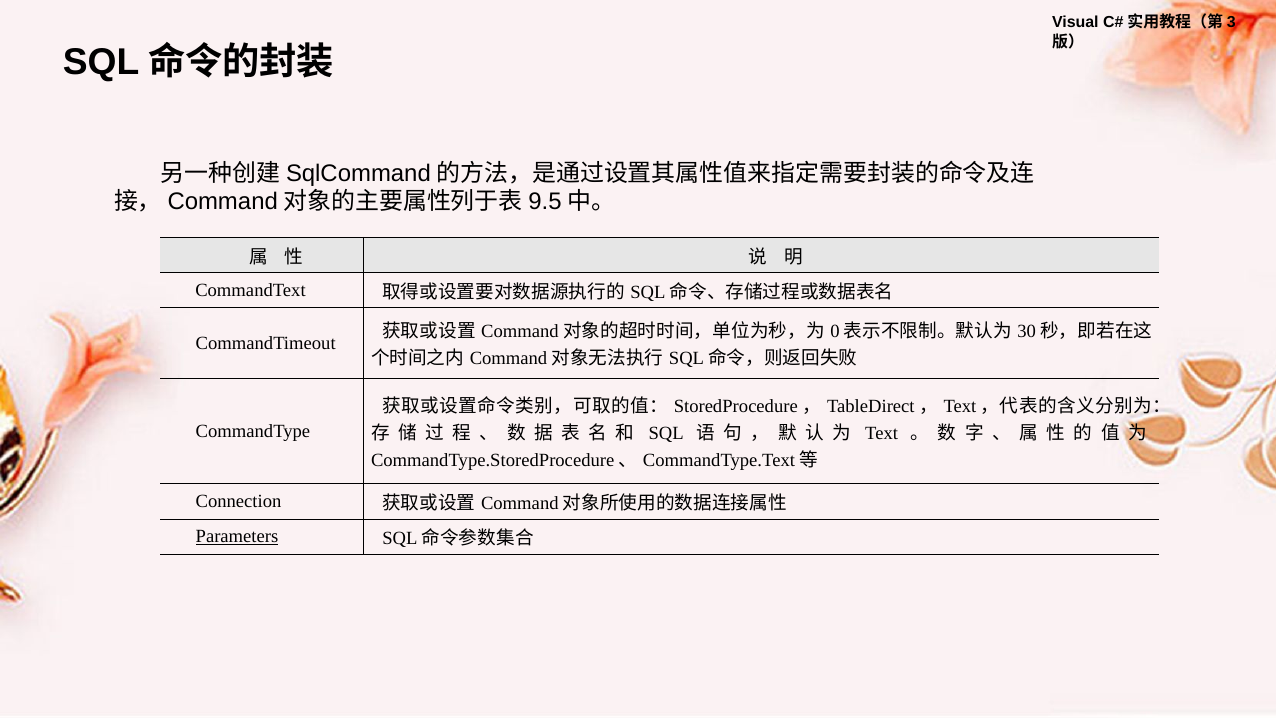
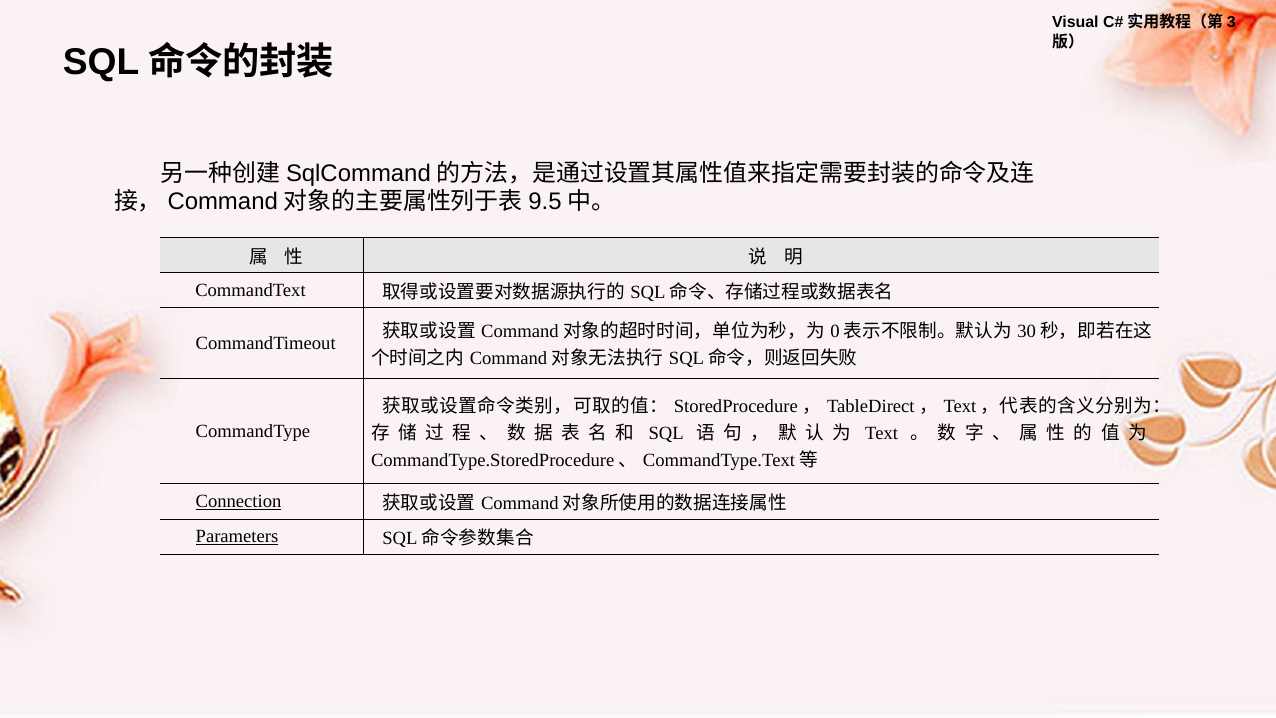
Connection underline: none -> present (239, 501)
